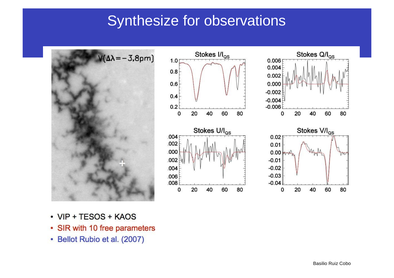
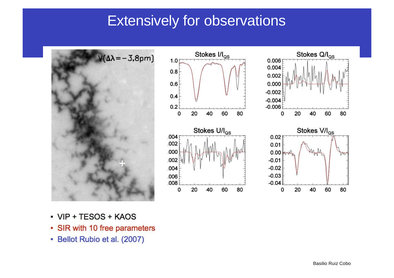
Synthesize: Synthesize -> Extensively (143, 21)
